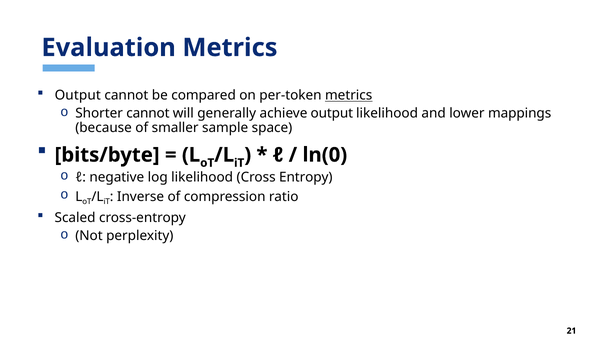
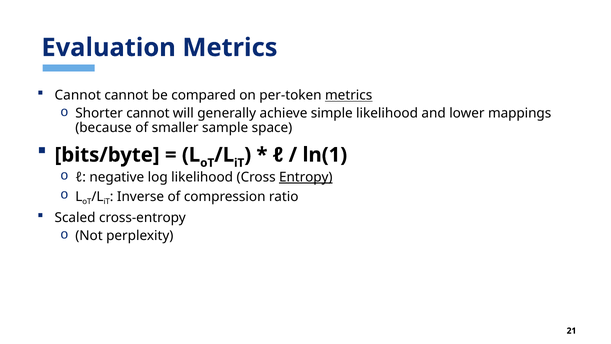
Output: Output -> Cannot (78, 95)
achieve output: output -> simple (332, 113)
ln(0: ln(0 -> ln(1 (325, 155)
Entropy underline: none -> present (306, 177)
